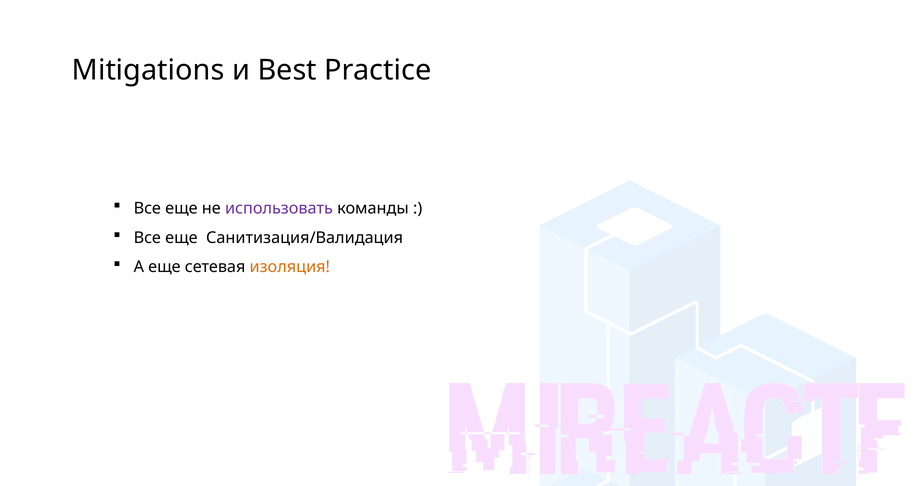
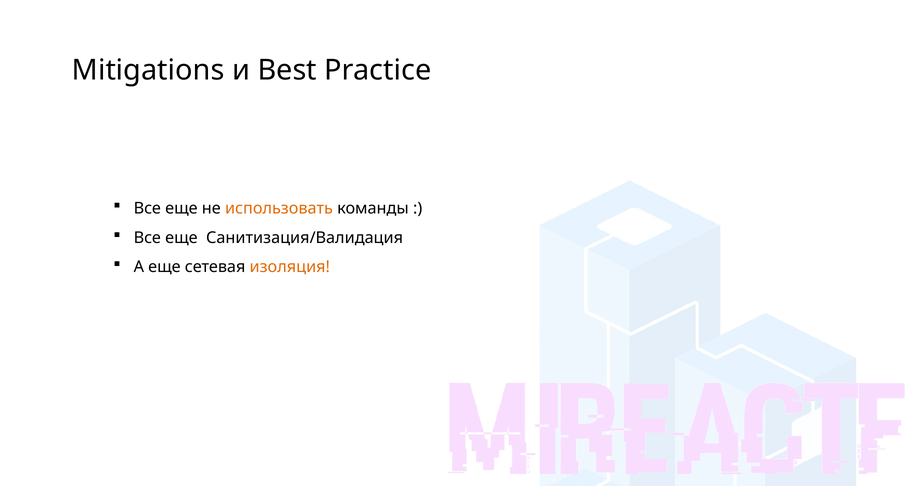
использовать colour: purple -> orange (279, 209)
